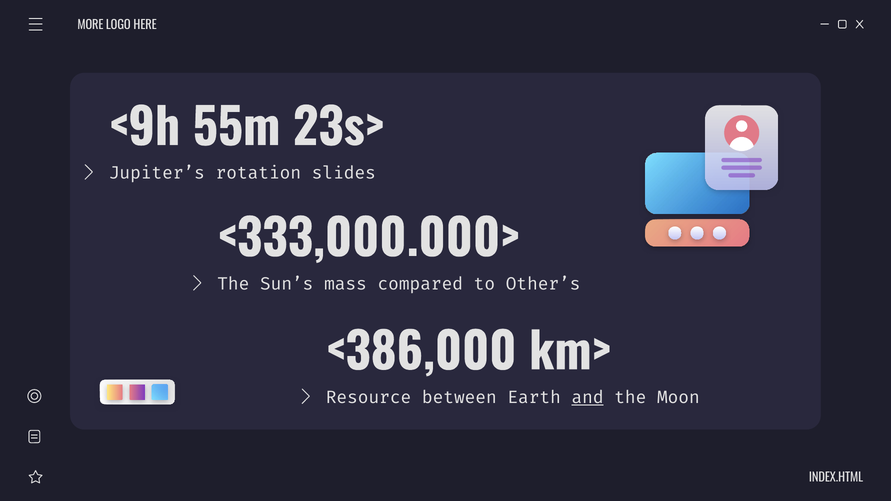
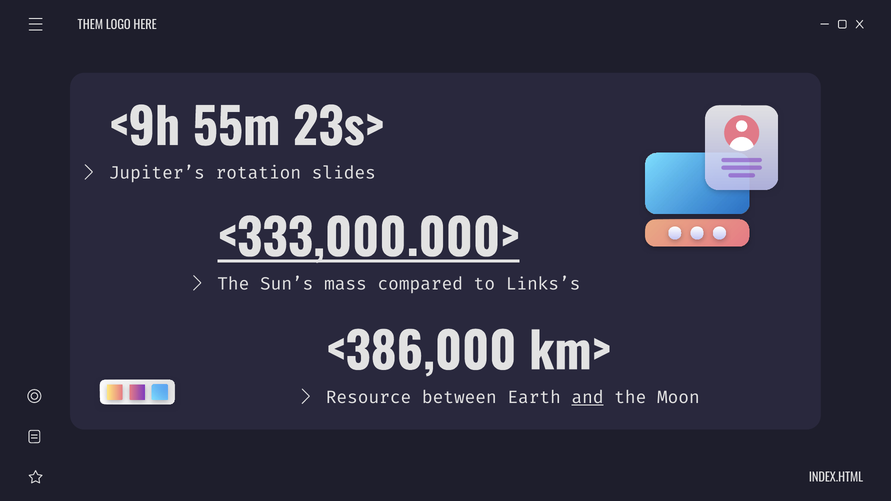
MORE: MORE -> THEM (90, 25)
<333,000.000> underline: none -> present (369, 240)
Other’s: Other’s -> Links’s (543, 284)
